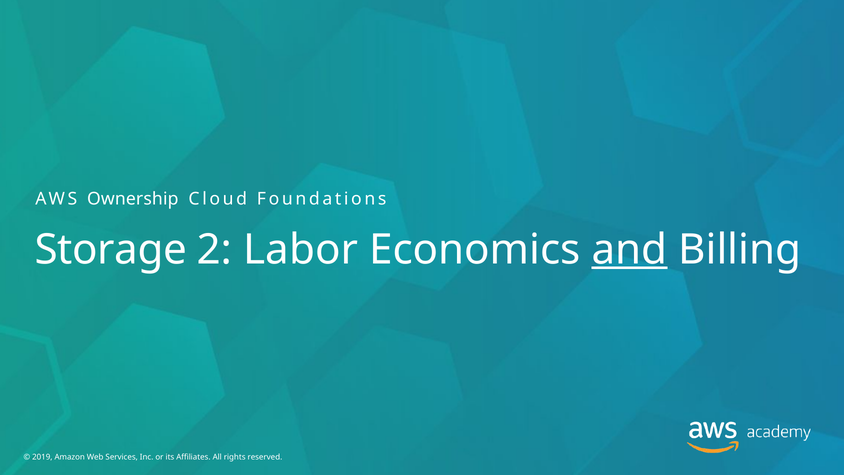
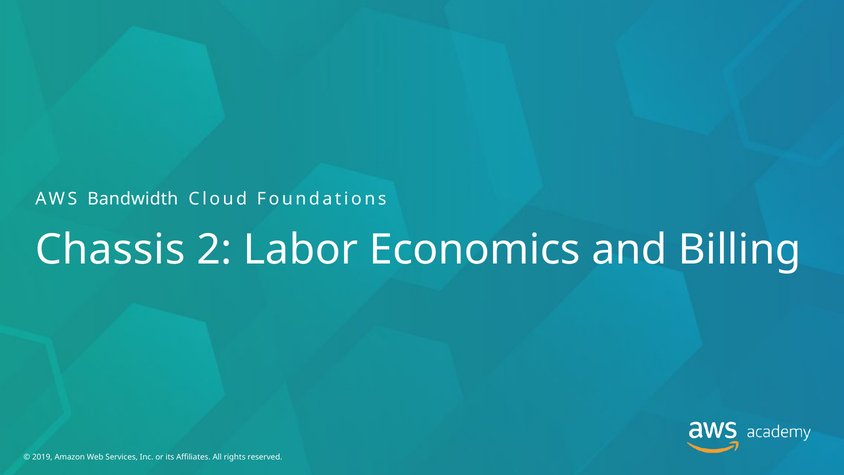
Ownership: Ownership -> Bandwidth (133, 199)
Storage: Storage -> Chassis (110, 250)
and underline: present -> none (629, 250)
